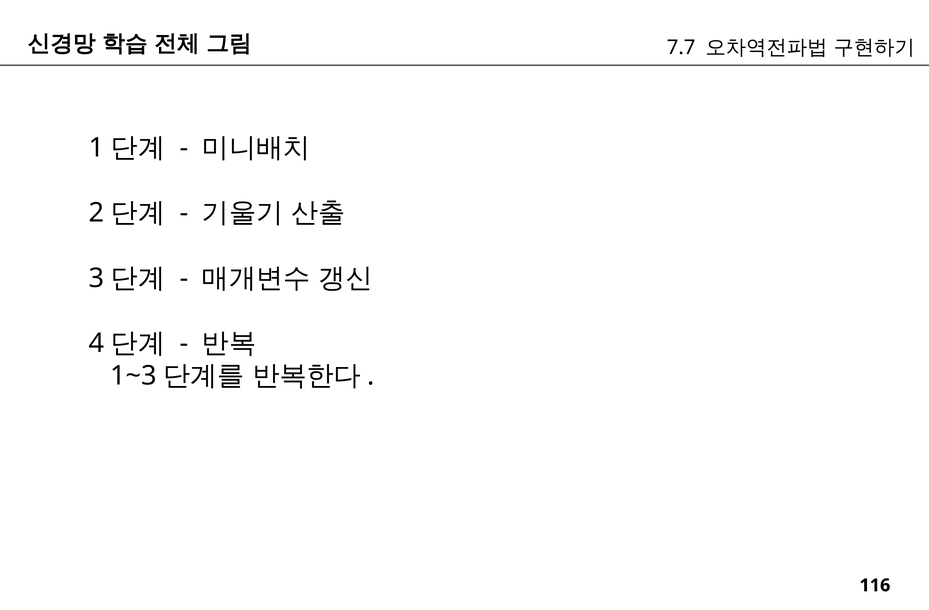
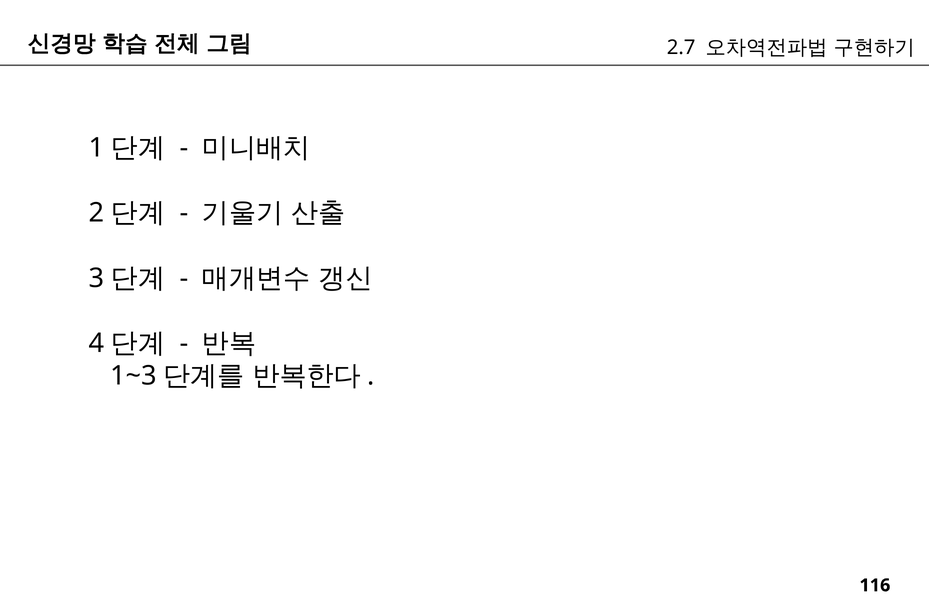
7.7: 7.7 -> 2.7 (681, 48)
